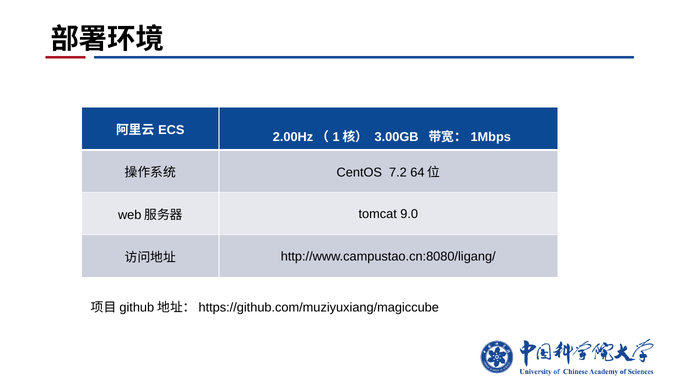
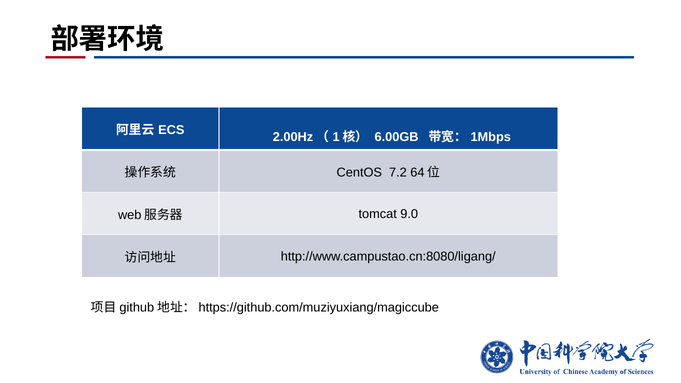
3.00GB: 3.00GB -> 6.00GB (397, 137)
